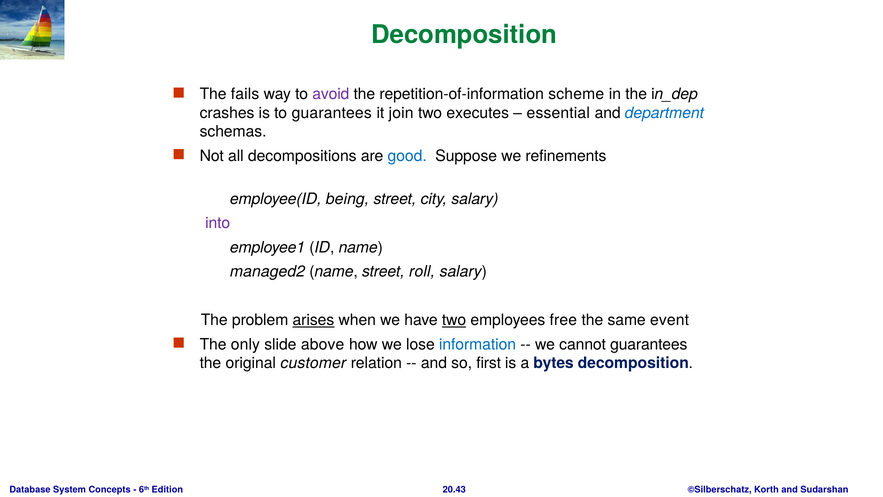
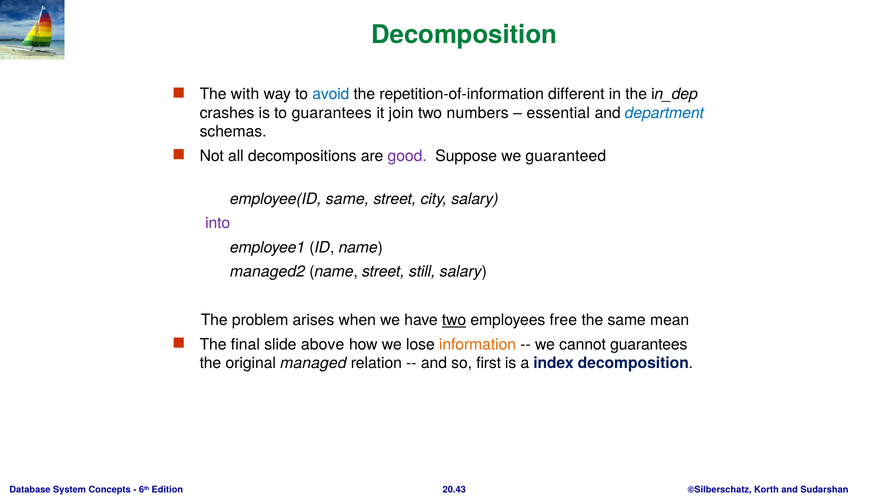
fails: fails -> with (245, 94)
avoid colour: purple -> blue (331, 94)
scheme: scheme -> different (576, 94)
executes: executes -> numbers (478, 113)
good colour: blue -> purple (407, 156)
refinements: refinements -> guaranteed (566, 156)
employee(ID being: being -> same (348, 199)
roll: roll -> still (422, 272)
arises underline: present -> none (313, 320)
event: event -> mean (670, 320)
only: only -> final (245, 344)
information colour: blue -> orange (478, 344)
customer: customer -> managed (313, 363)
bytes: bytes -> index (554, 363)
